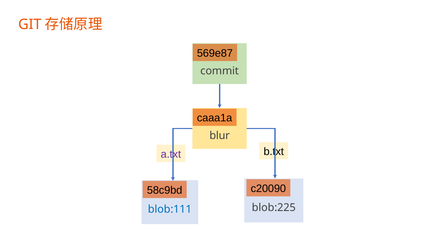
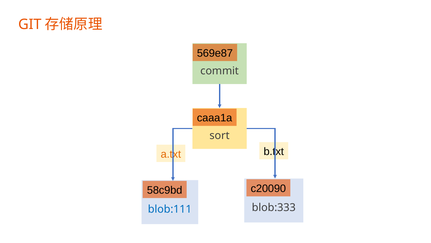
blur: blur -> sort (220, 135)
a.txt colour: purple -> orange (171, 154)
blob:225: blob:225 -> blob:333 (274, 207)
